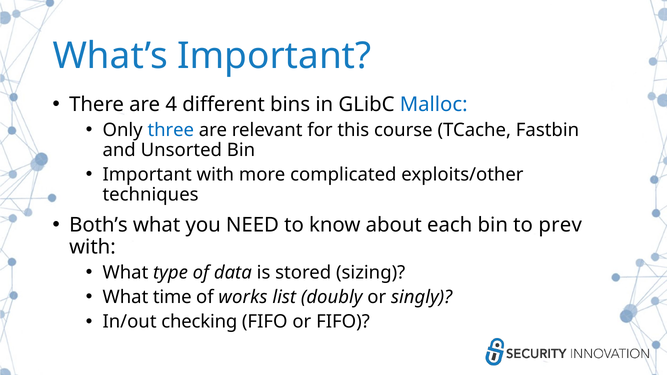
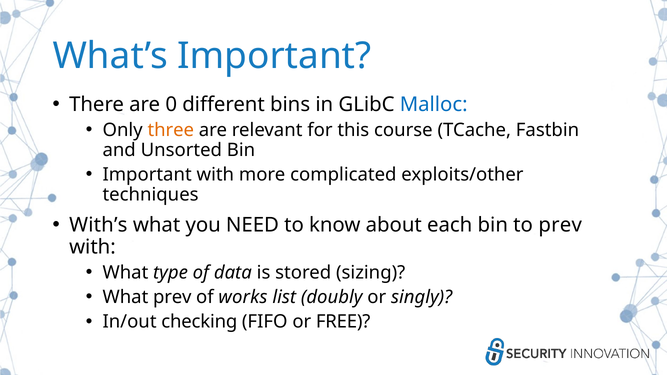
4: 4 -> 0 (171, 104)
three colour: blue -> orange (171, 130)
Both’s: Both’s -> With’s (98, 225)
What time: time -> prev (172, 297)
or FIFO: FIFO -> FREE (343, 322)
